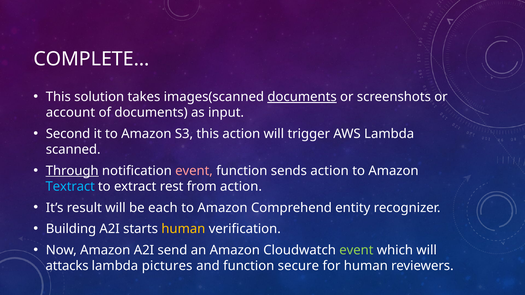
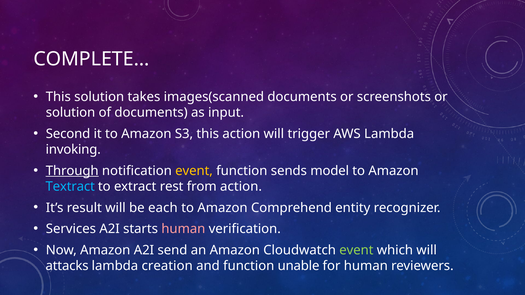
documents underline: present -> none (302, 97)
account: account -> solution (71, 113)
scanned: scanned -> invoking (73, 150)
event colour: pink -> yellow (194, 171)
sends action: action -> model (330, 171)
Building: Building -> Services (71, 229)
human colour: yellow -> pink (183, 229)
pictures: pictures -> creation (167, 266)
secure: secure -> unable (299, 266)
